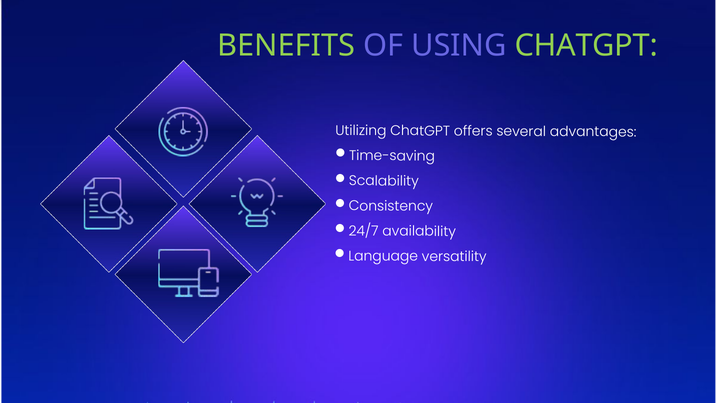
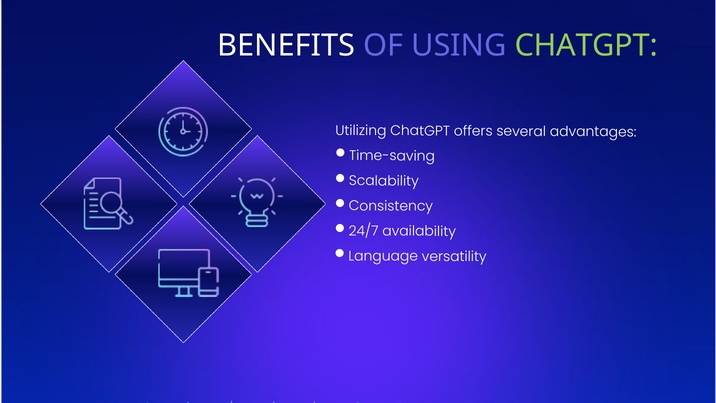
BENEFITS colour: light green -> white (286, 46)
